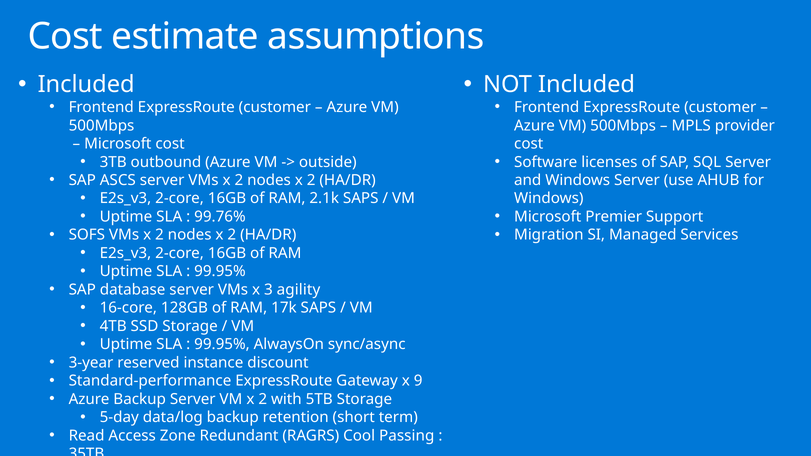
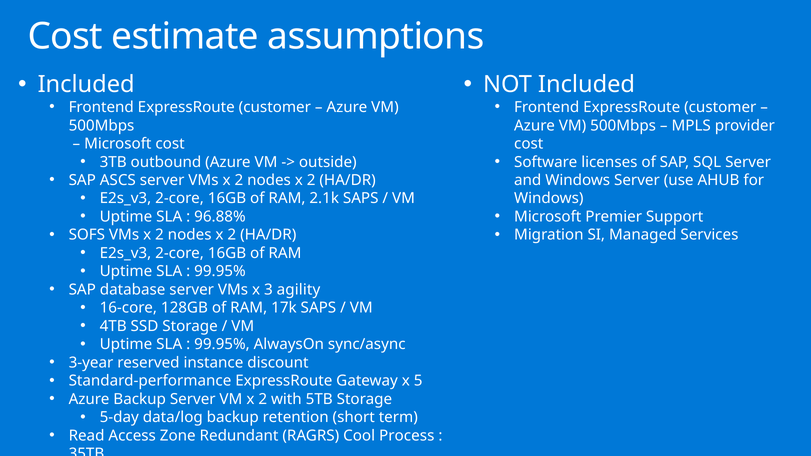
99.76%: 99.76% -> 96.88% (220, 217)
9: 9 -> 5 (418, 381)
Passing: Passing -> Process (407, 436)
